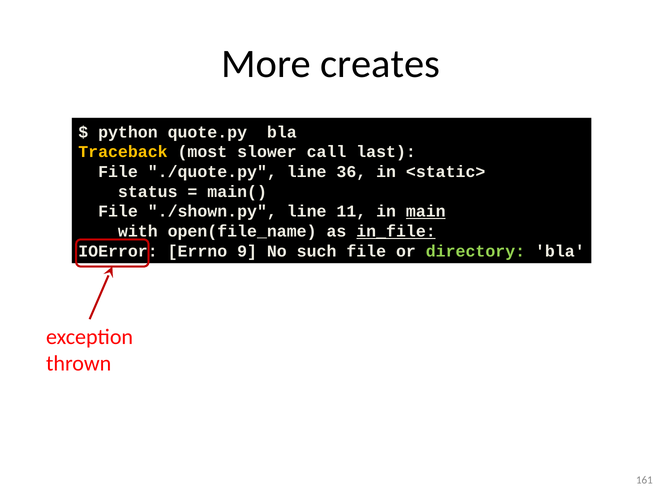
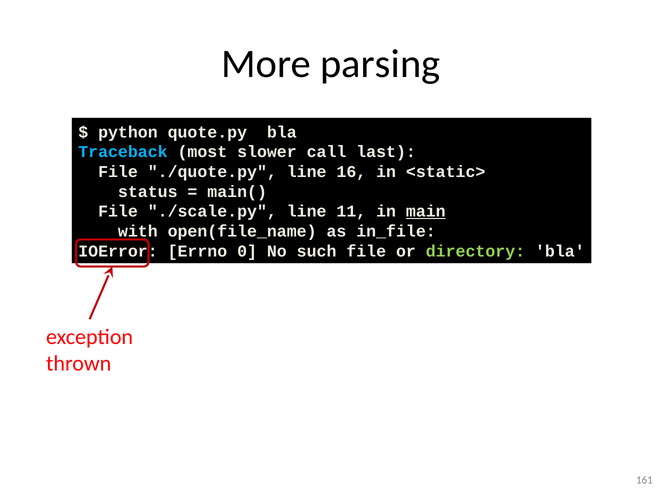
creates: creates -> parsing (380, 64)
Traceback colour: yellow -> light blue (123, 152)
36: 36 -> 16 (351, 172)
./shown.py: ./shown.py -> ./scale.py (212, 212)
in_file underline: present -> none (396, 232)
9: 9 -> 0 (247, 251)
